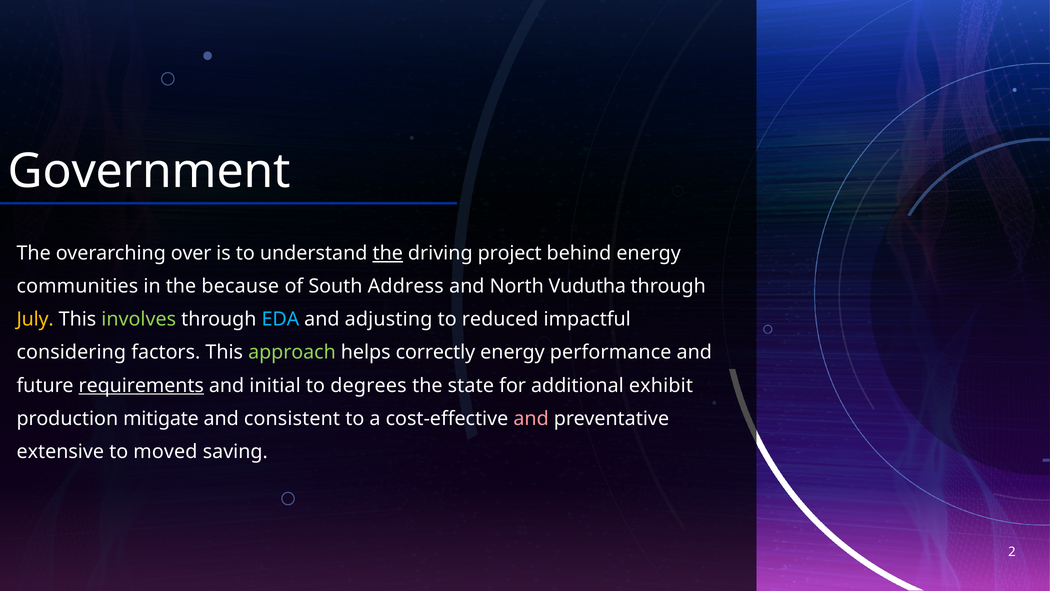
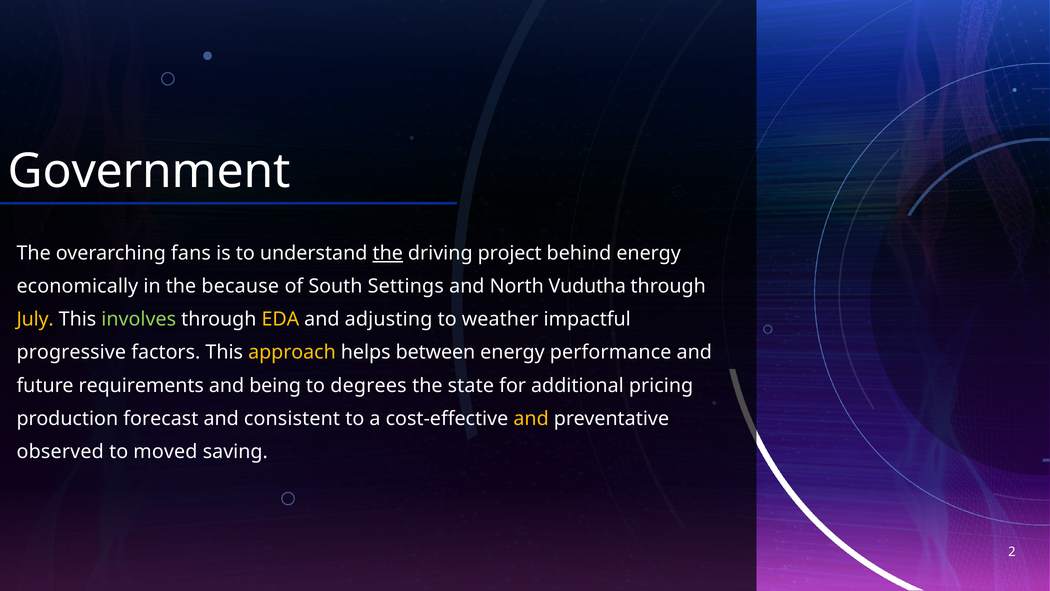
over: over -> fans (191, 253)
communities: communities -> economically (77, 286)
Address: Address -> Settings (406, 286)
EDA colour: light blue -> yellow (280, 319)
reduced: reduced -> weather (500, 319)
considering: considering -> progressive (71, 352)
approach colour: light green -> yellow (292, 352)
correctly: correctly -> between (435, 352)
requirements underline: present -> none (141, 385)
initial: initial -> being (275, 385)
exhibit: exhibit -> pricing (661, 385)
mitigate: mitigate -> forecast (161, 418)
and colour: pink -> yellow (531, 418)
extensive: extensive -> observed (60, 451)
